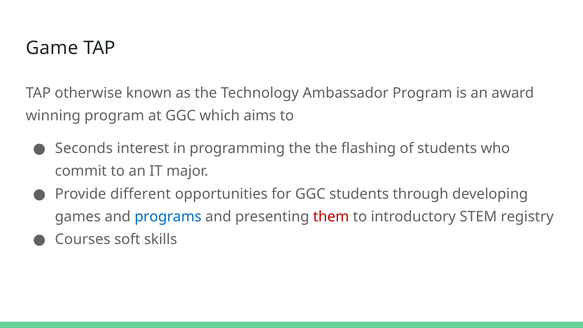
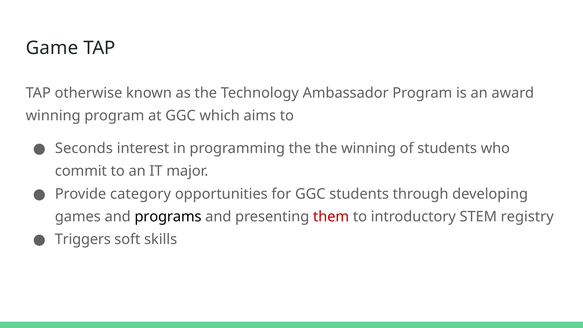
the flashing: flashing -> winning (369, 148)
different: different -> category (141, 194)
programs colour: blue -> black (168, 217)
Courses: Courses -> Triggers (83, 239)
